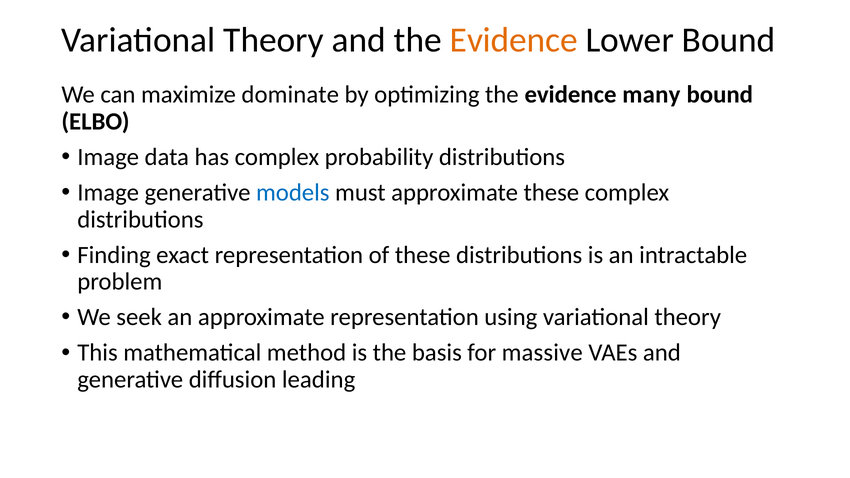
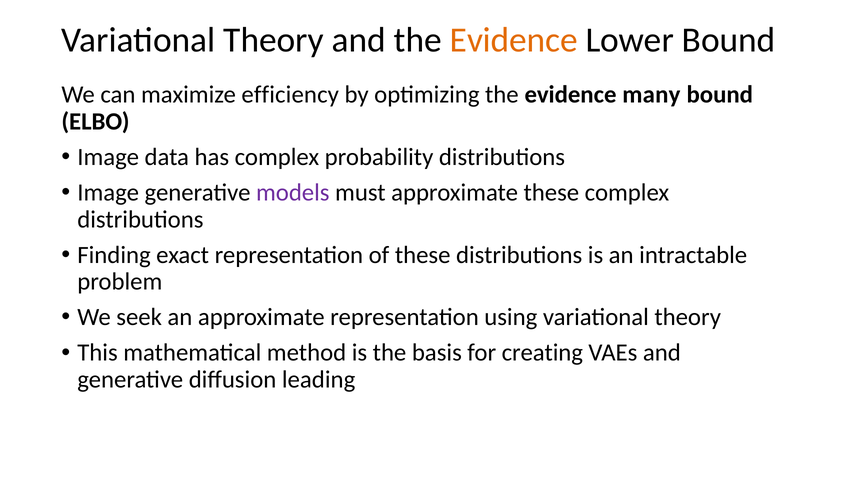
dominate: dominate -> efficiency (290, 95)
models colour: blue -> purple (293, 193)
massive: massive -> creating (542, 353)
